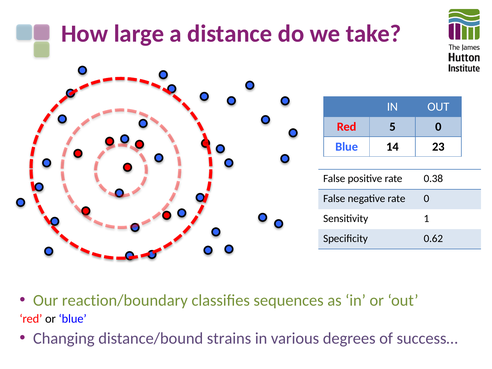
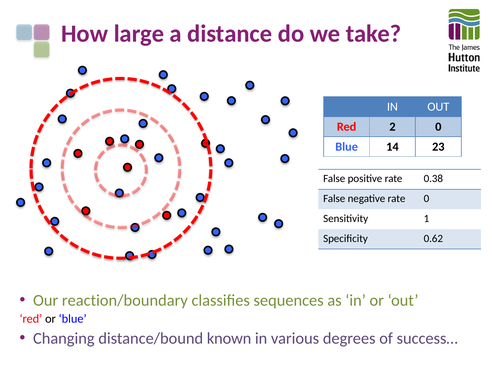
5: 5 -> 2 (392, 127)
strains: strains -> known (229, 338)
